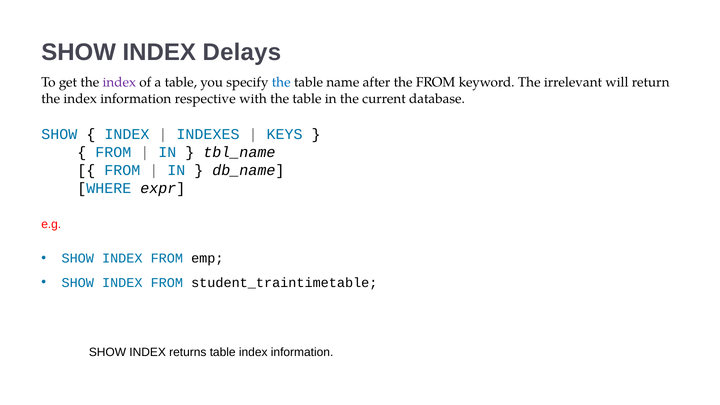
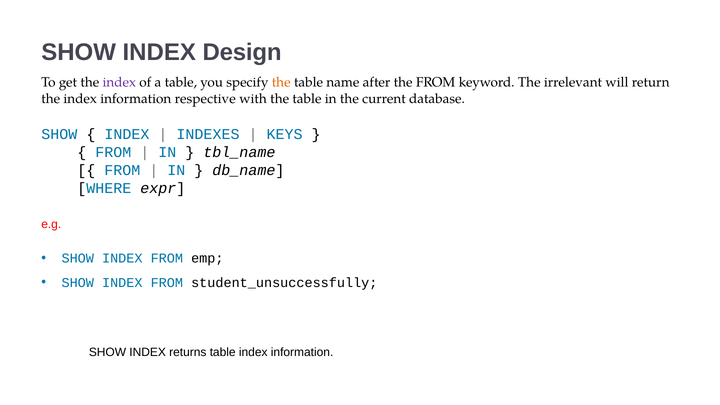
Delays: Delays -> Design (242, 52)
the colour: blue -> orange (281, 82)
student_traintimetable: student_traintimetable -> student_unsuccessfully (284, 283)
